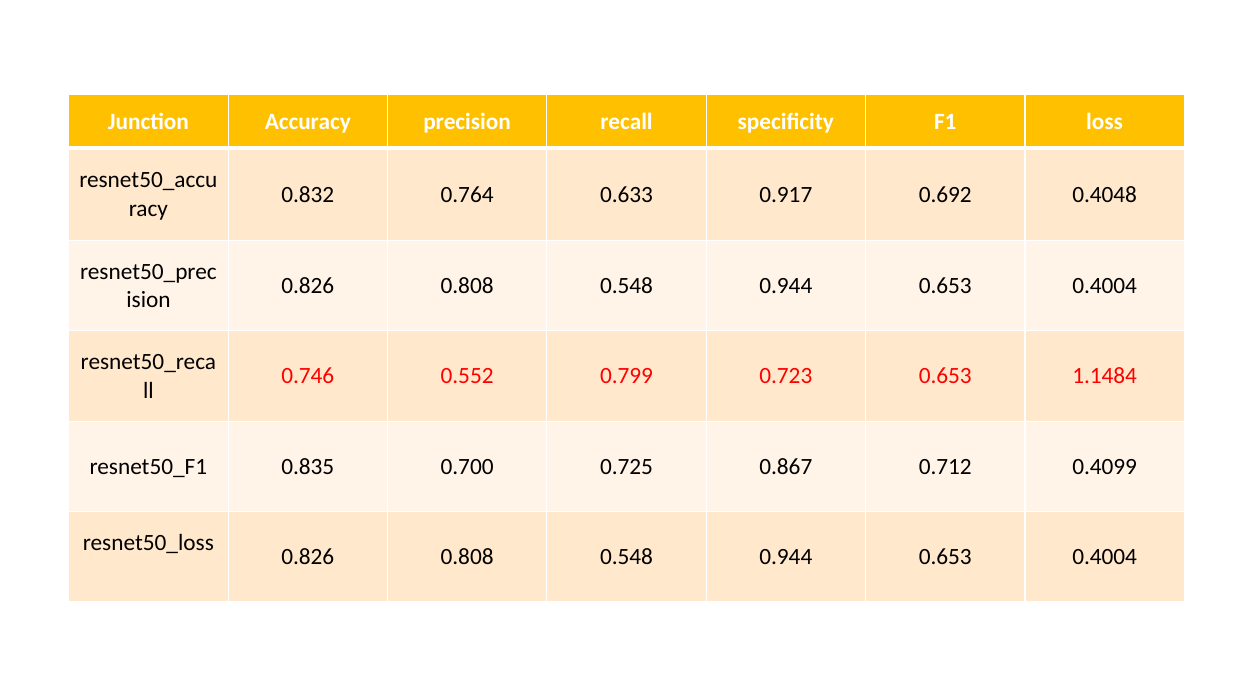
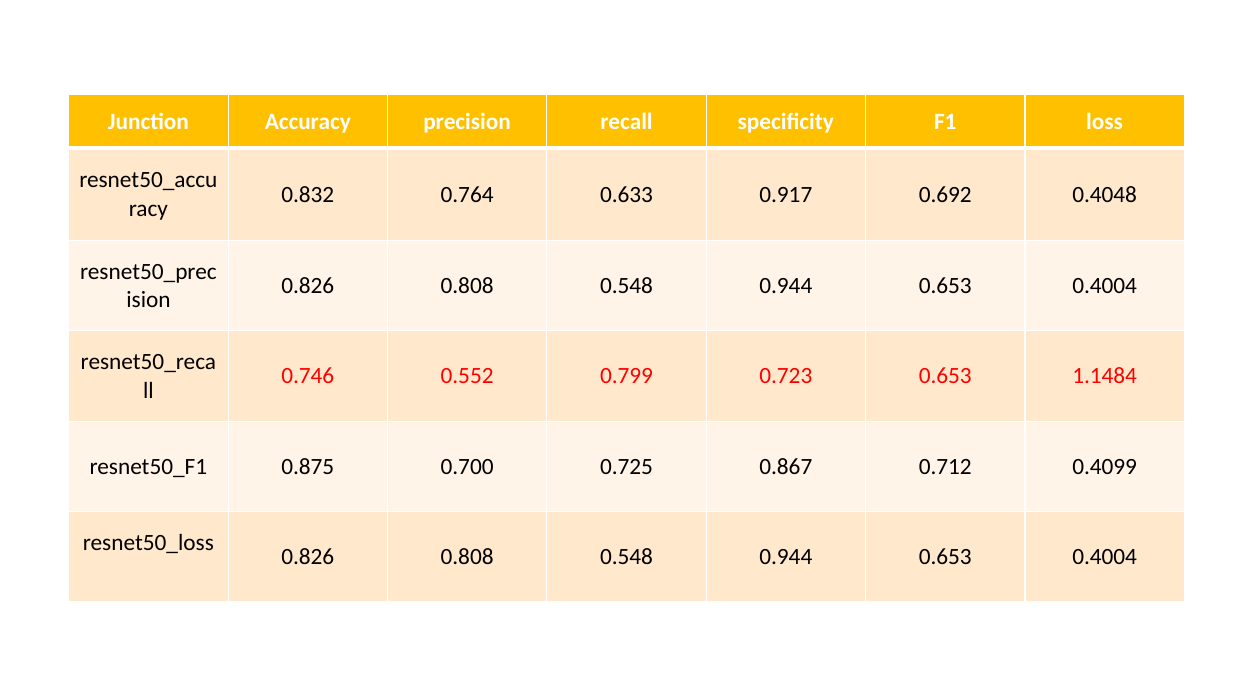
0.835: 0.835 -> 0.875 (308, 467)
